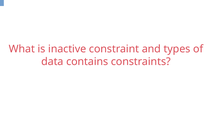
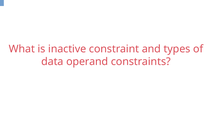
contains: contains -> operand (87, 62)
